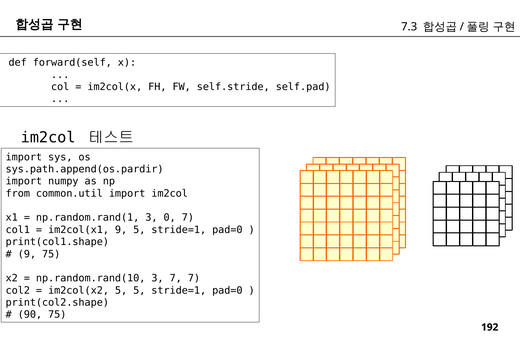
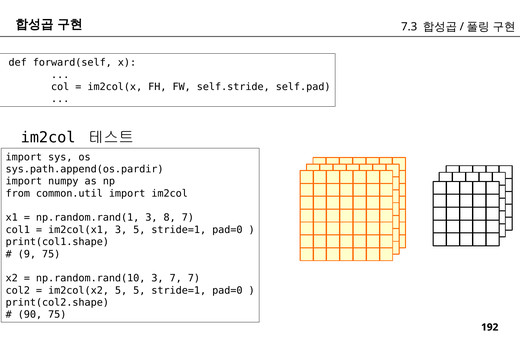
0: 0 -> 8 (170, 218)
im2col(x1 9: 9 -> 3 (121, 230)
